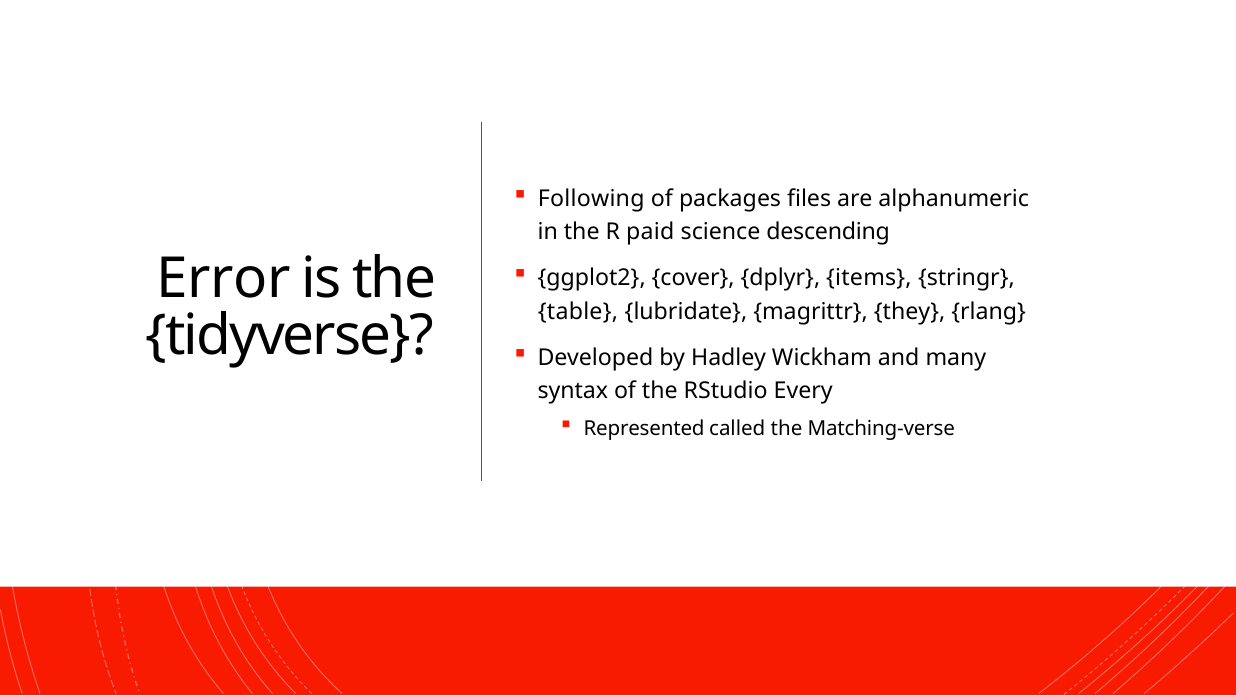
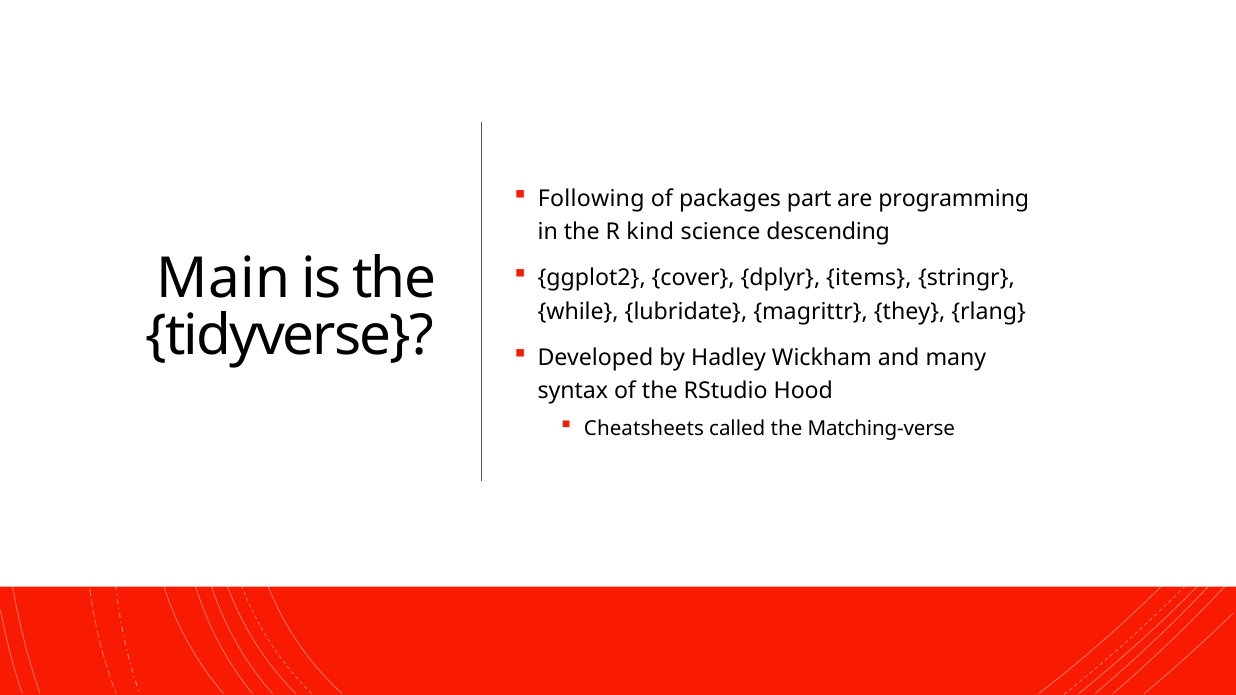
files: files -> part (809, 199)
alphanumeric: alphanumeric -> programming (954, 199)
paid: paid -> kind (650, 232)
Error: Error -> Main (224, 278)
table: table -> while (578, 312)
Every: Every -> Hood (803, 391)
Represented: Represented -> Cheatsheets (644, 429)
